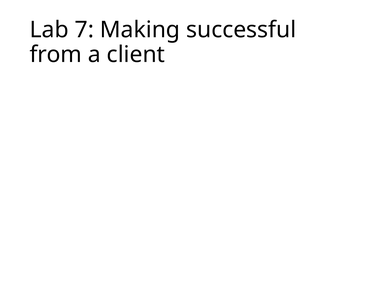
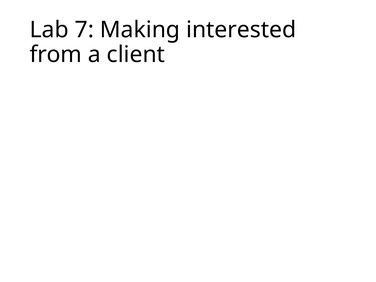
successful: successful -> interested (241, 30)
